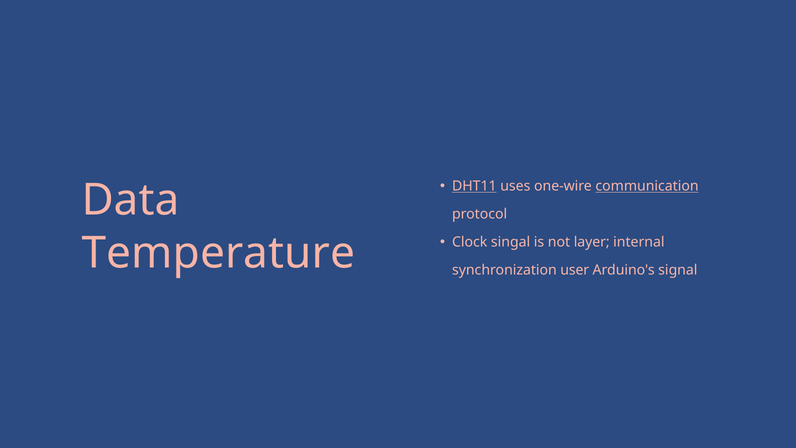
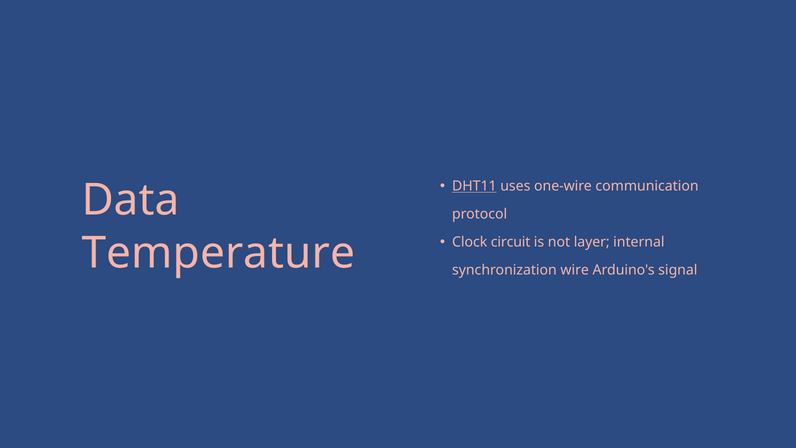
communication underline: present -> none (647, 186)
singal: singal -> circuit (511, 242)
user: user -> wire (575, 270)
